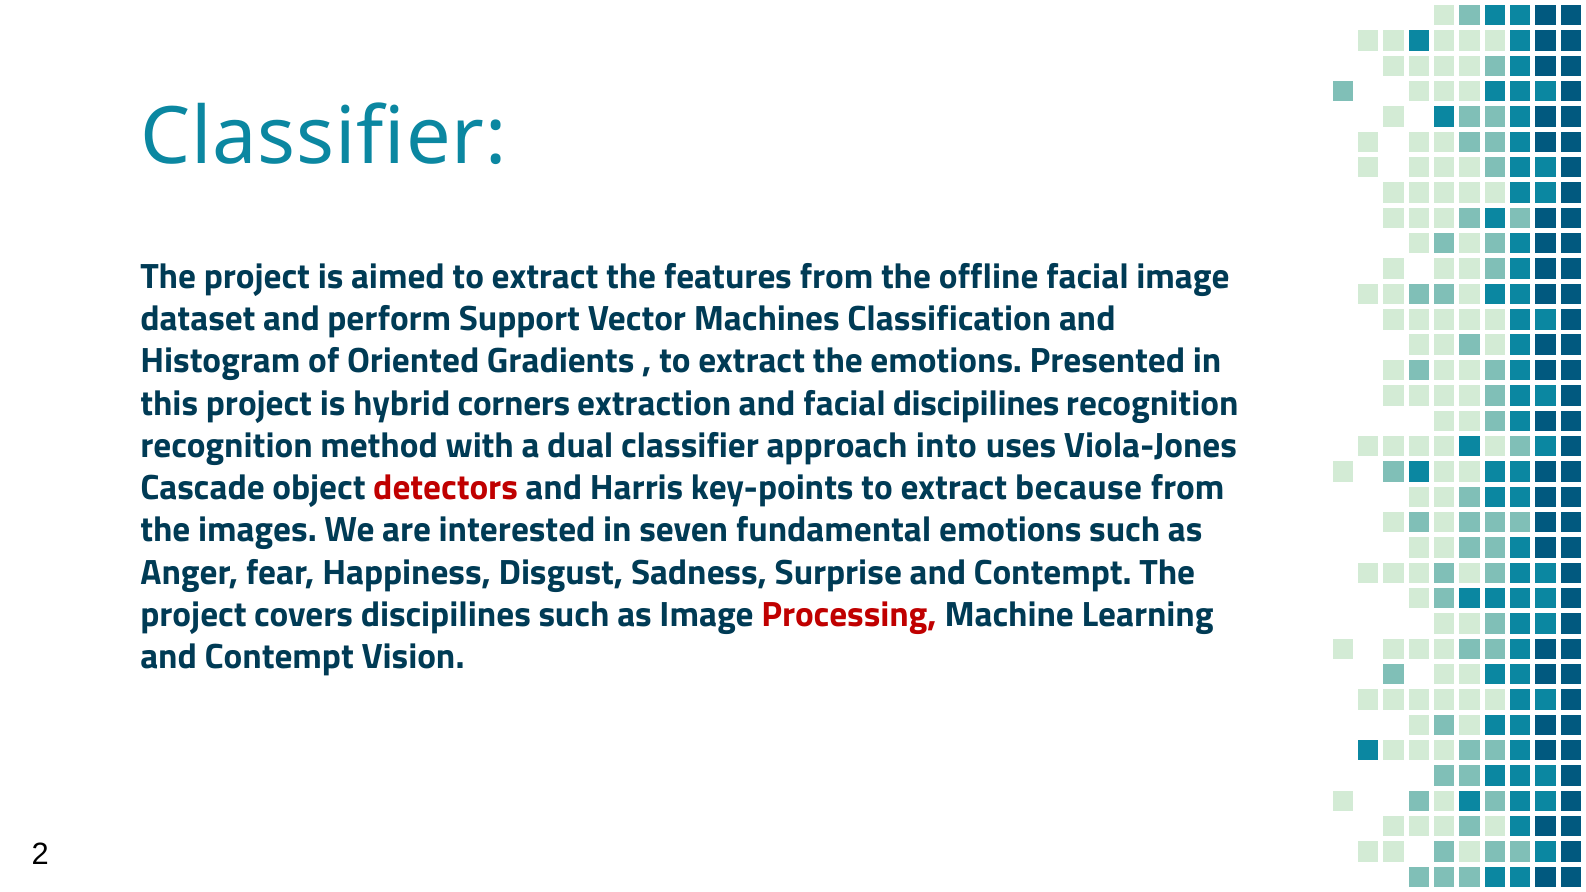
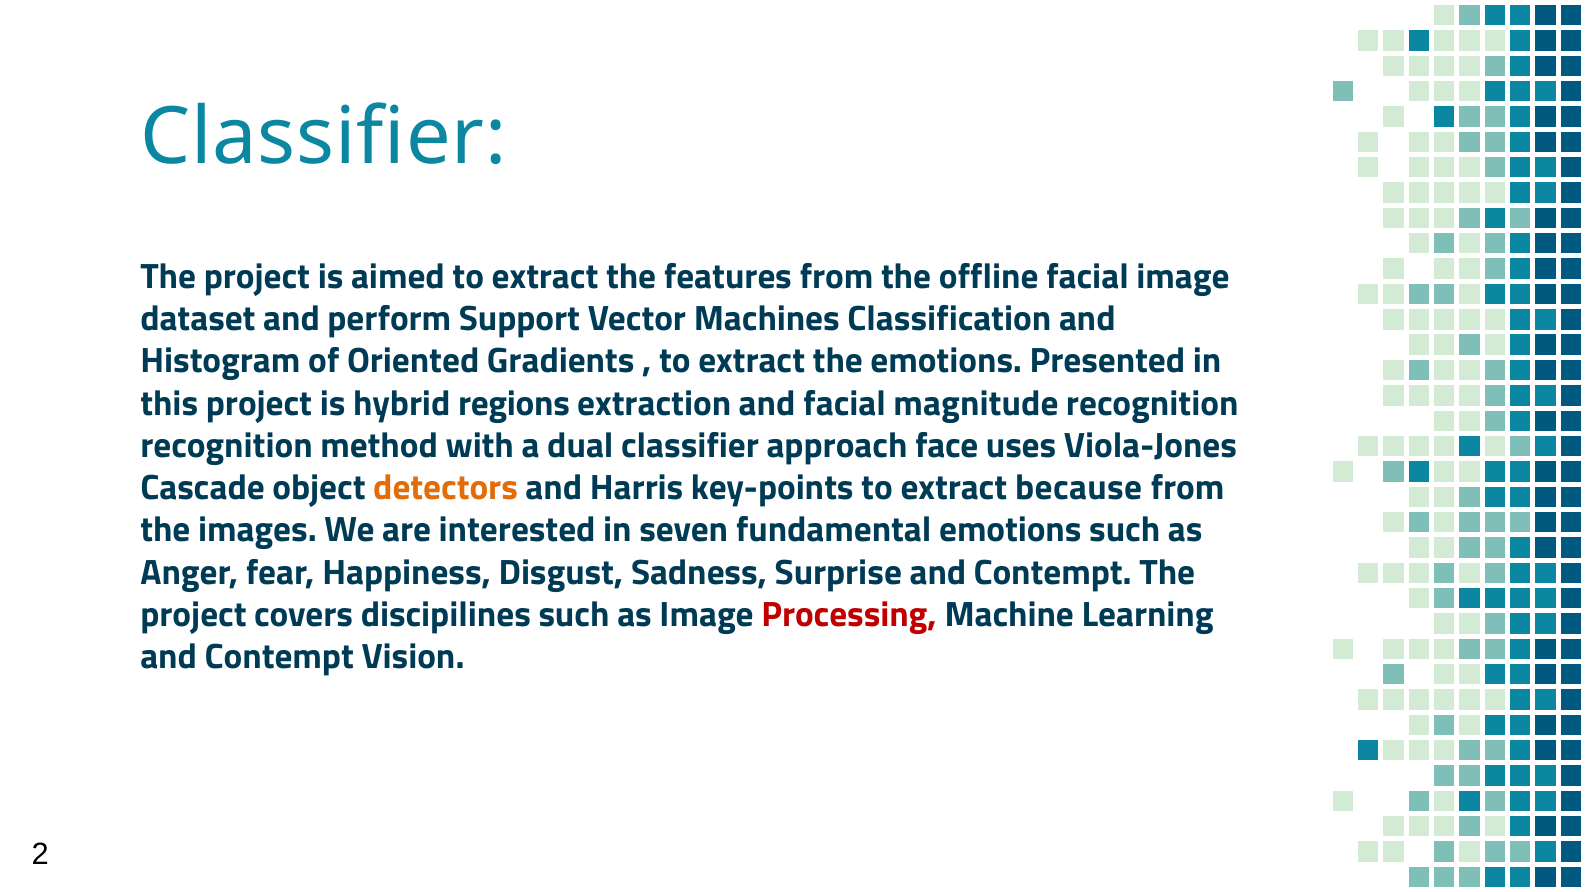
corners: corners -> regions (514, 403)
facial discipilines: discipilines -> magnitude (976, 403)
into: into -> face (947, 446)
detectors colour: red -> orange (446, 488)
